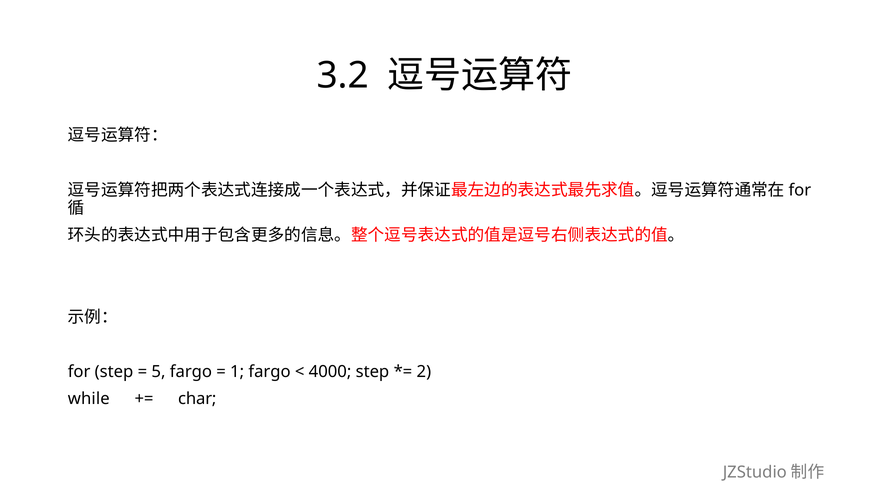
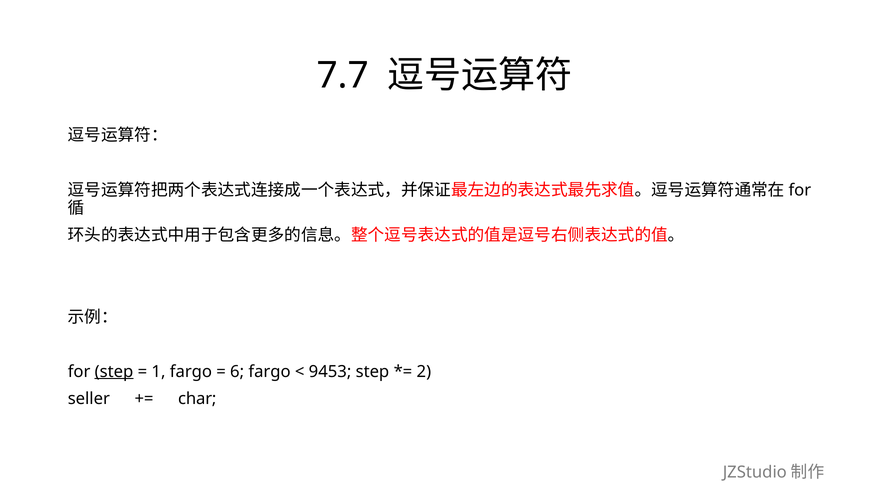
3.2: 3.2 -> 7.7 (343, 75)
step underline: none -> present (114, 372)
5: 5 -> 1 (158, 372)
1: 1 -> 6 (237, 372)
4000: 4000 -> 9453 (330, 372)
while: while -> seller (89, 399)
